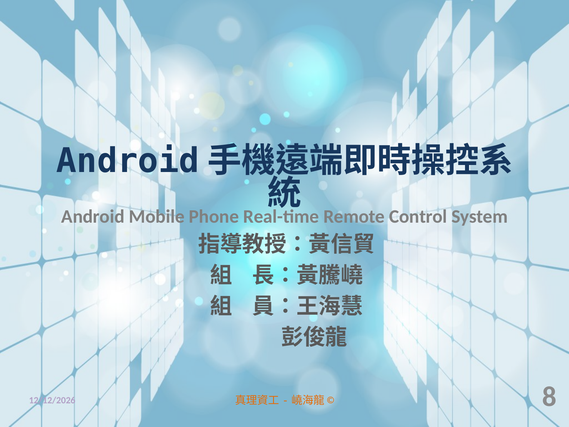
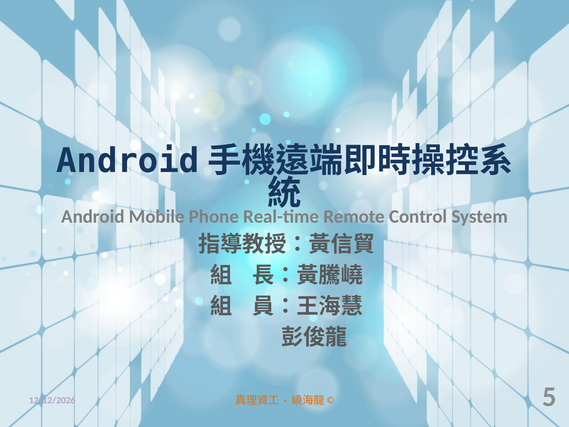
8: 8 -> 5 (549, 397)
